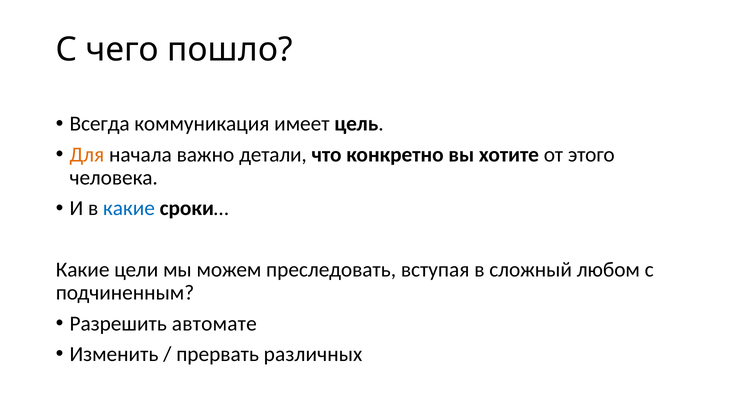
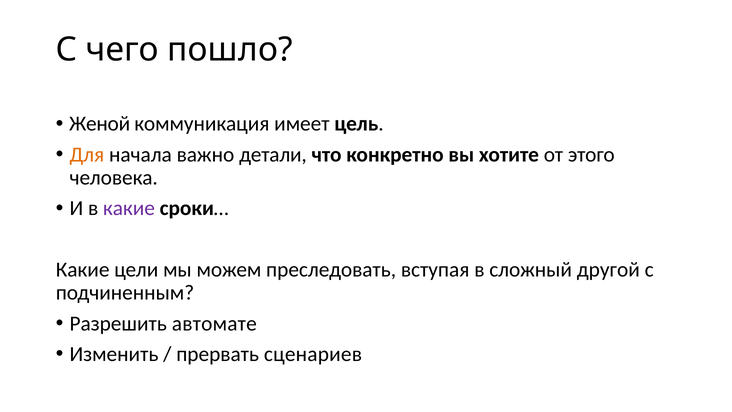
Всегда: Всегда -> Женой (100, 124)
какие colour: blue -> purple (129, 208)
любом: любом -> другой (608, 270)
различных: различных -> сценариев (313, 354)
